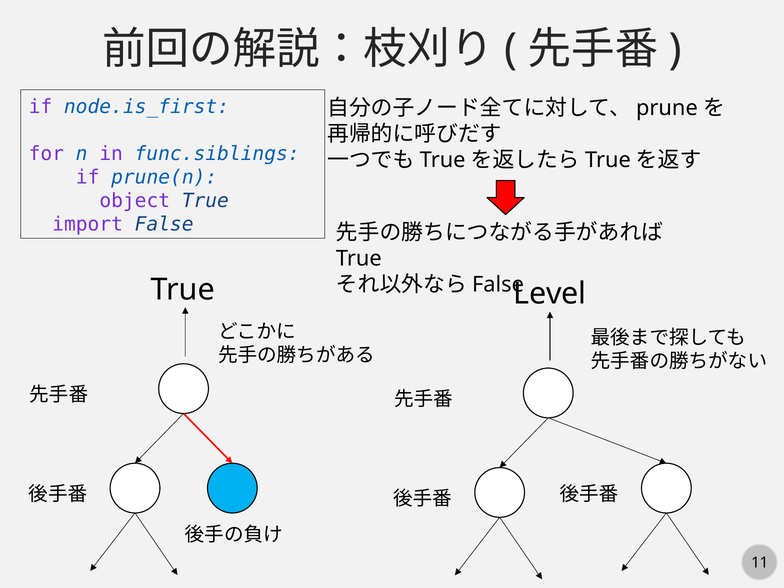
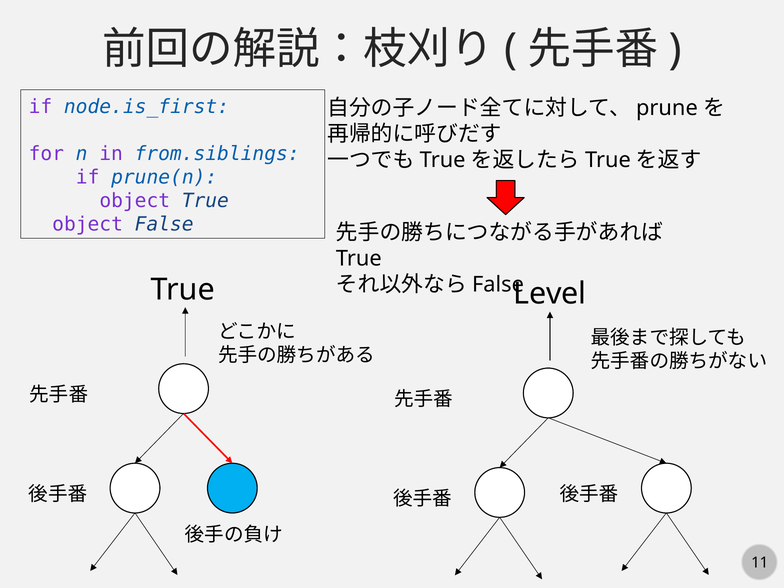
func.siblings: func.siblings -> from.siblings (217, 154)
import: import -> object (88, 224)
